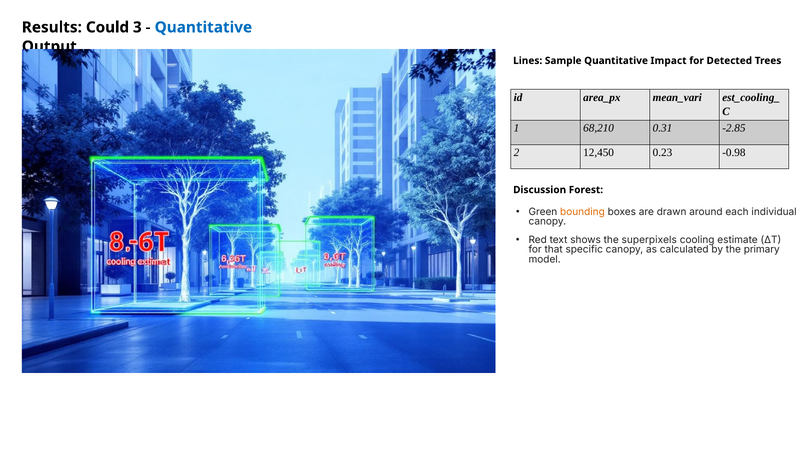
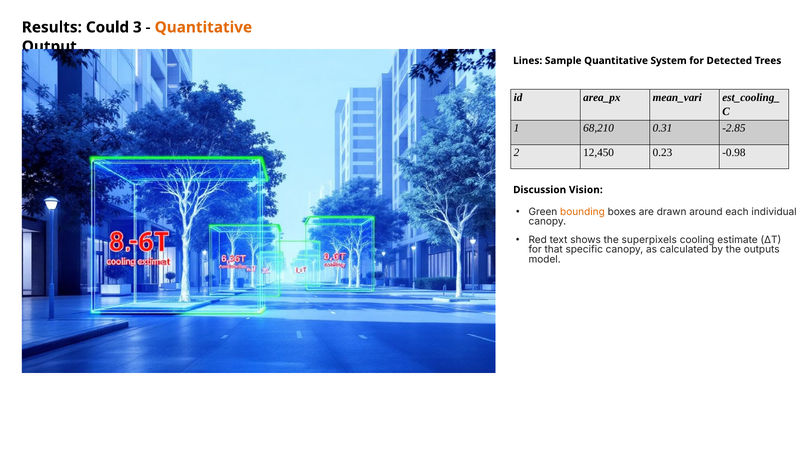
Quantitative colour: blue -> orange (203, 27)
Impact: Impact -> System (669, 61)
Forest: Forest -> Vision (586, 190)
primary: primary -> outputs (762, 250)
